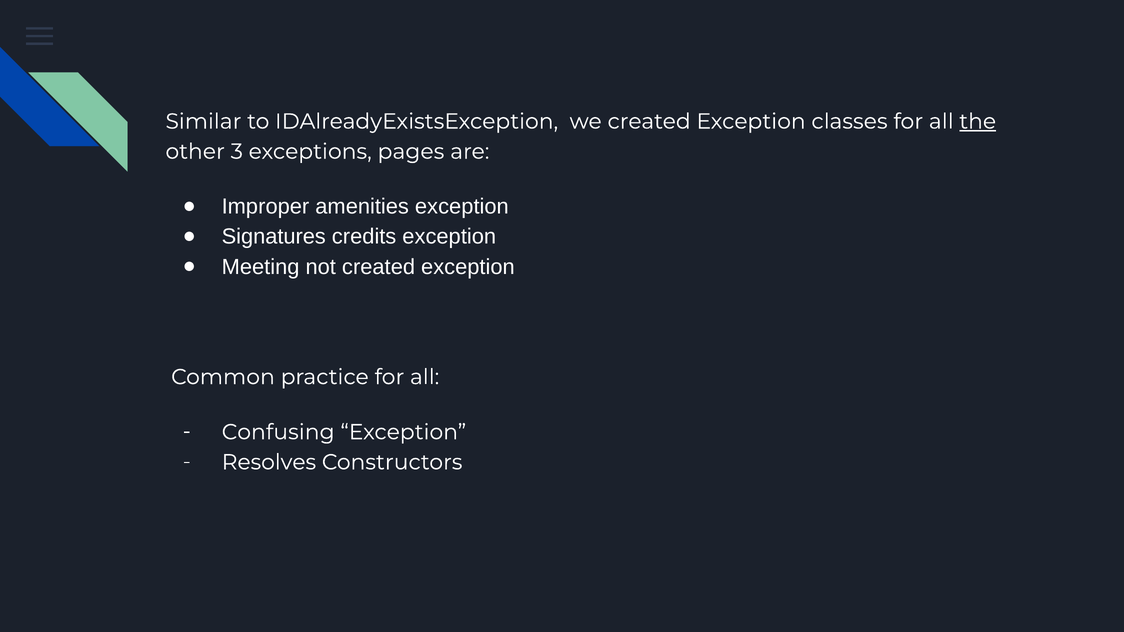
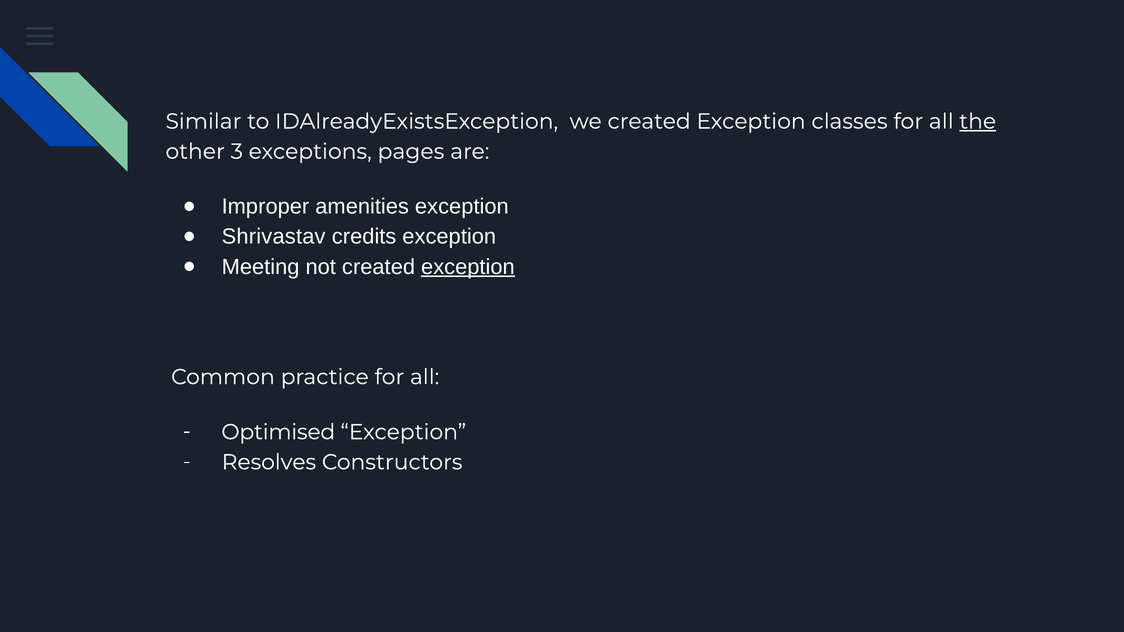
Signatures: Signatures -> Shrivastav (274, 237)
exception underline: none -> present (468, 267)
Confusing: Confusing -> Optimised (278, 432)
